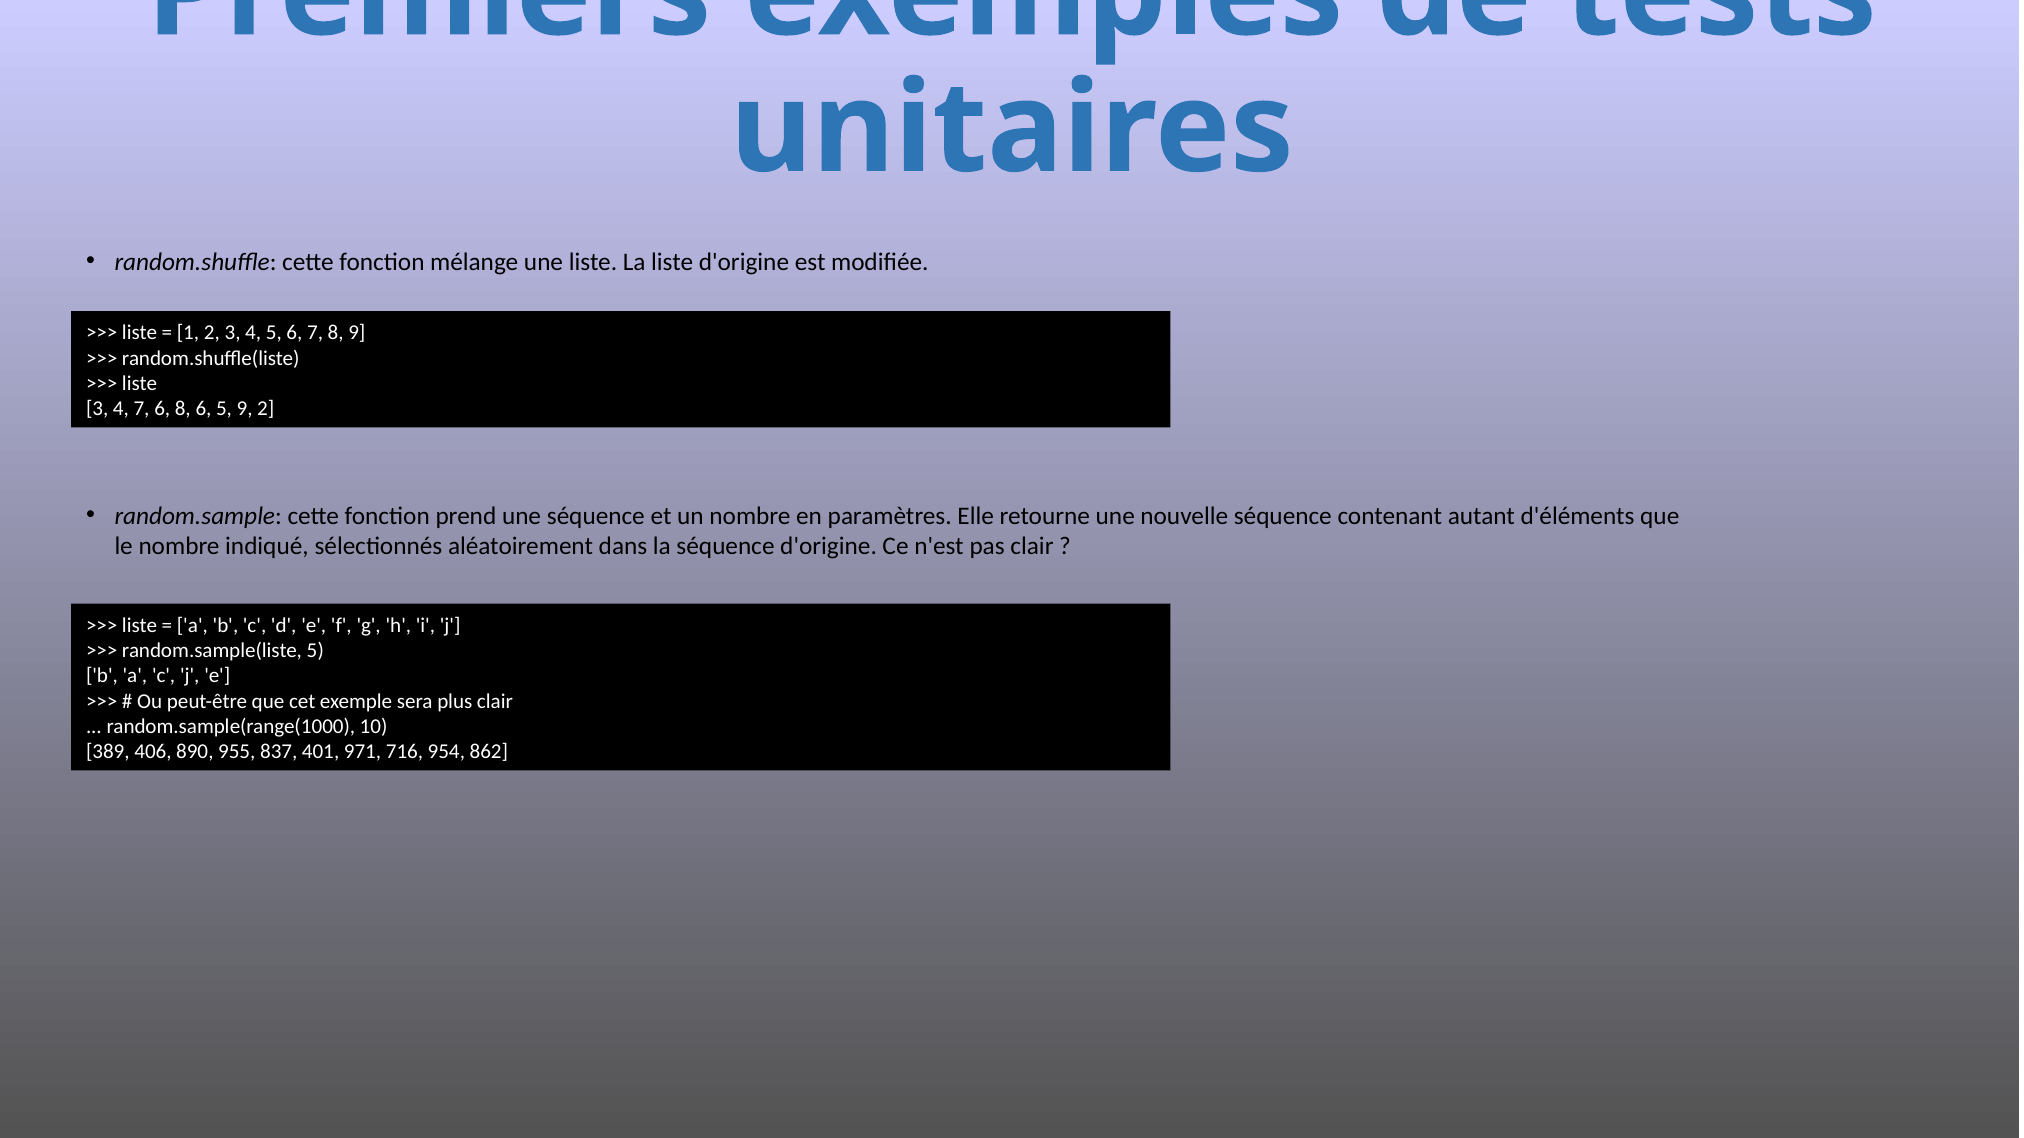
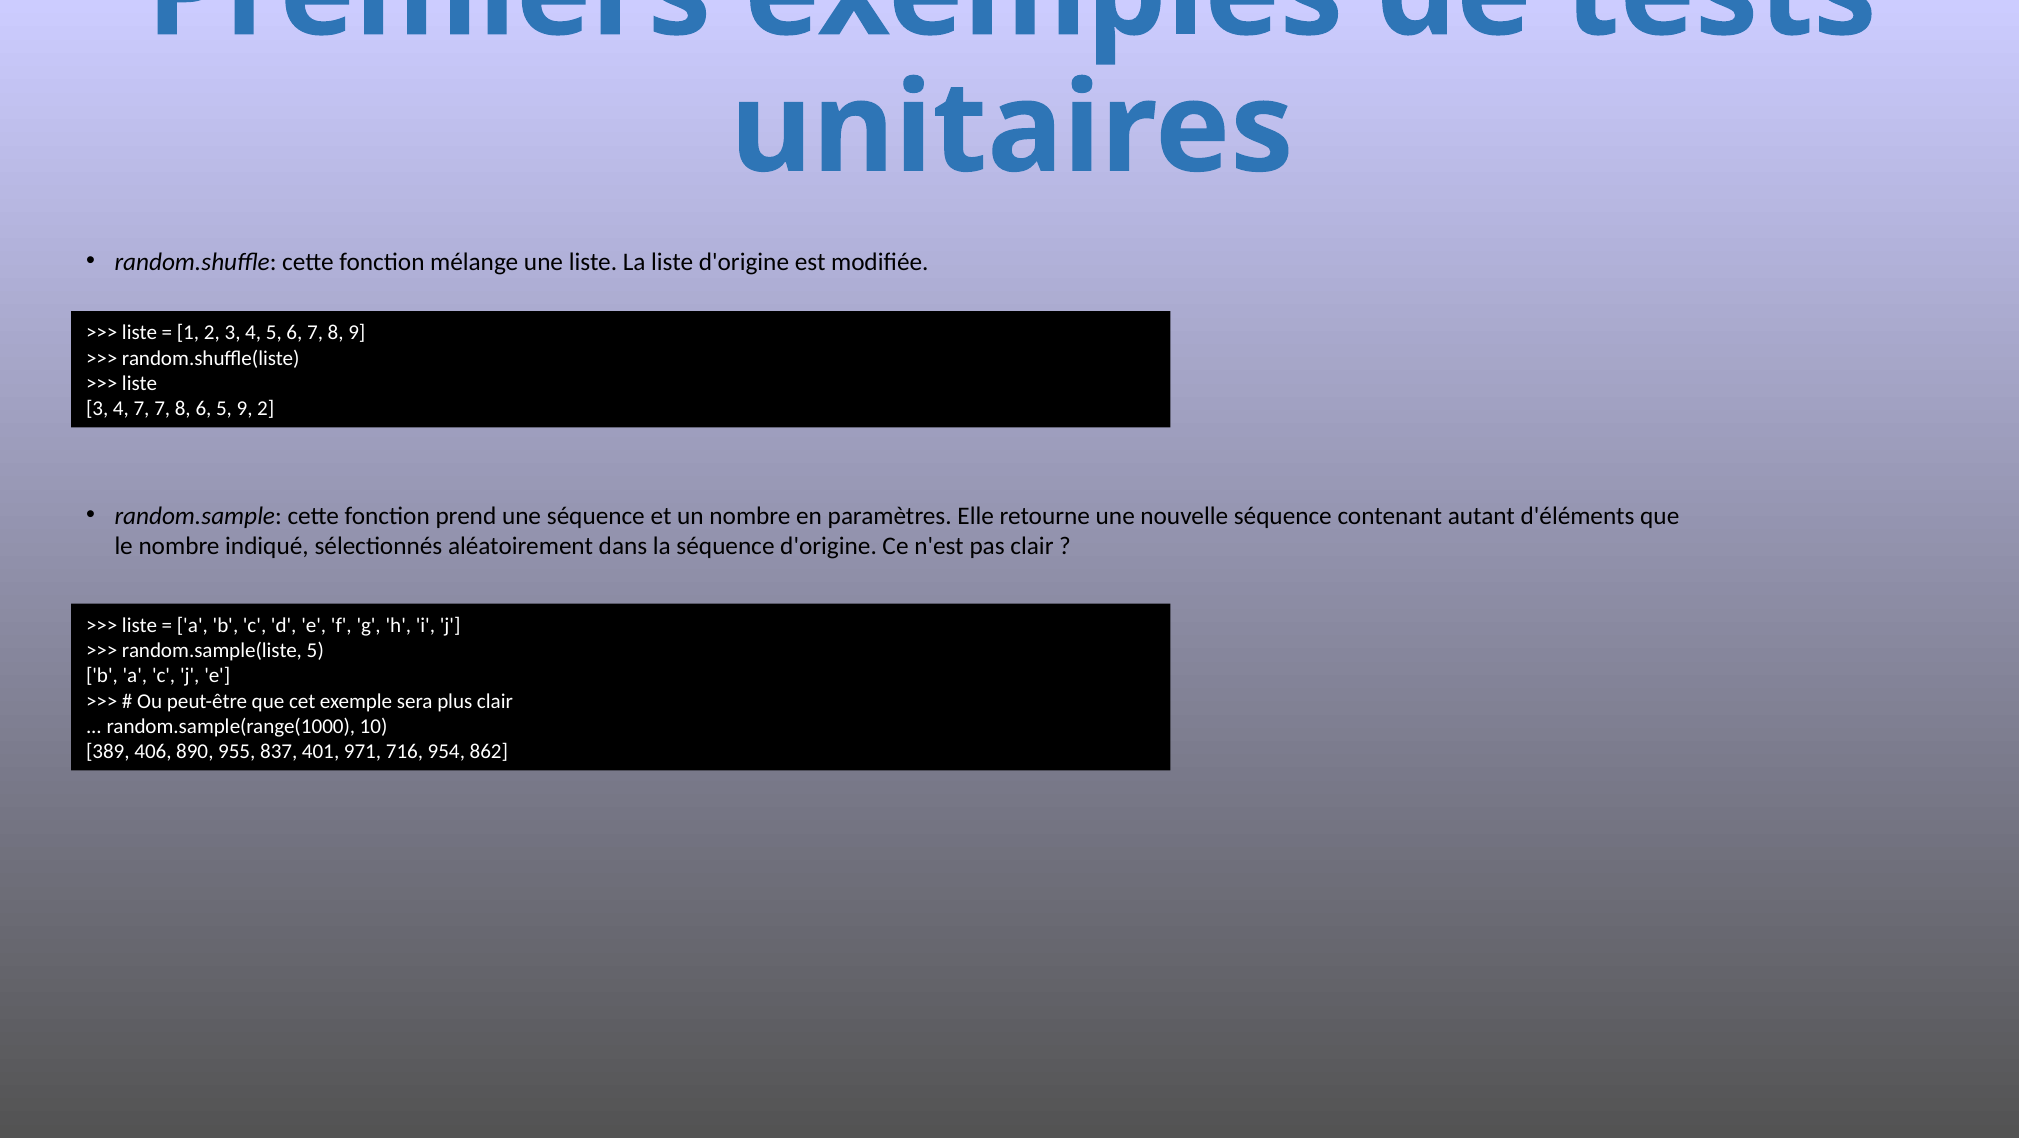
7 6: 6 -> 7 (162, 409)
